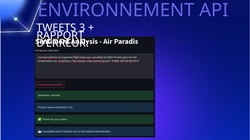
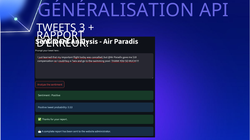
ENVIRONNEMENT: ENVIRONNEMENT -> GÉNÉRALISATION (116, 10)
